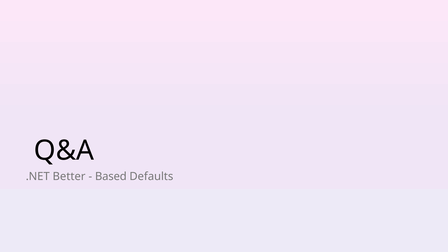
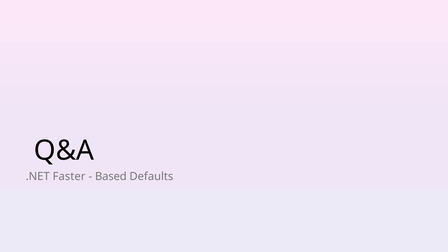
Better: Better -> Faster (69, 176)
